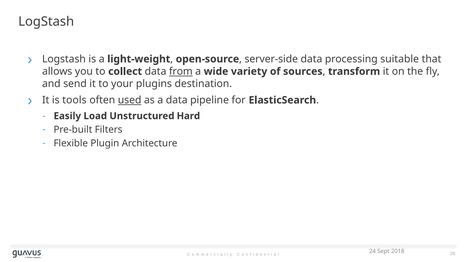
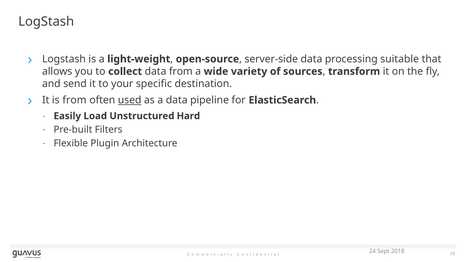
from underline: present -> none (181, 71)
plugins: plugins -> specific (154, 84)
is tools: tools -> from (74, 100)
